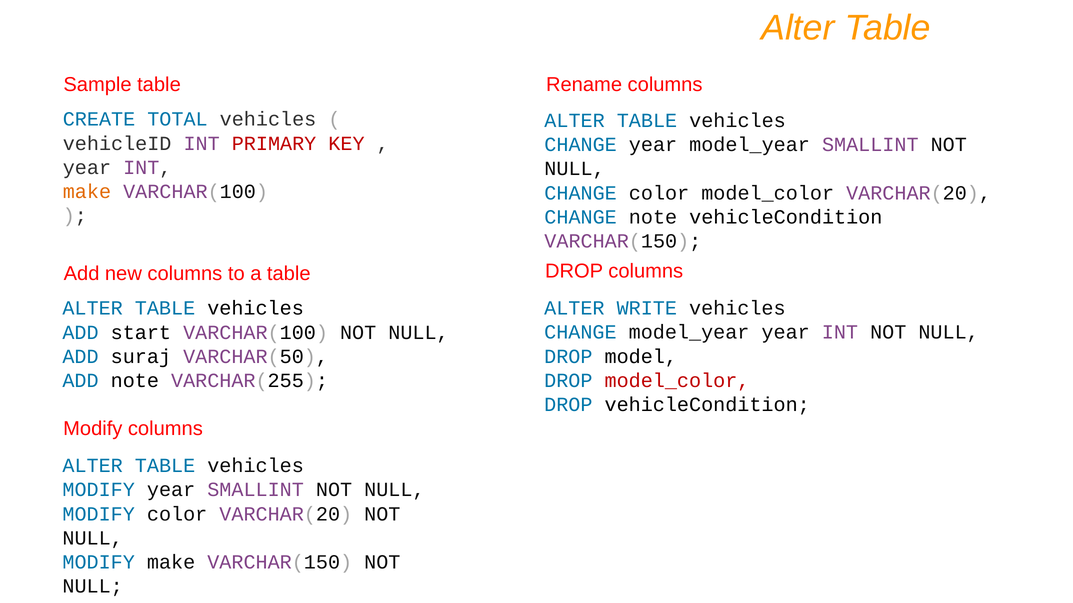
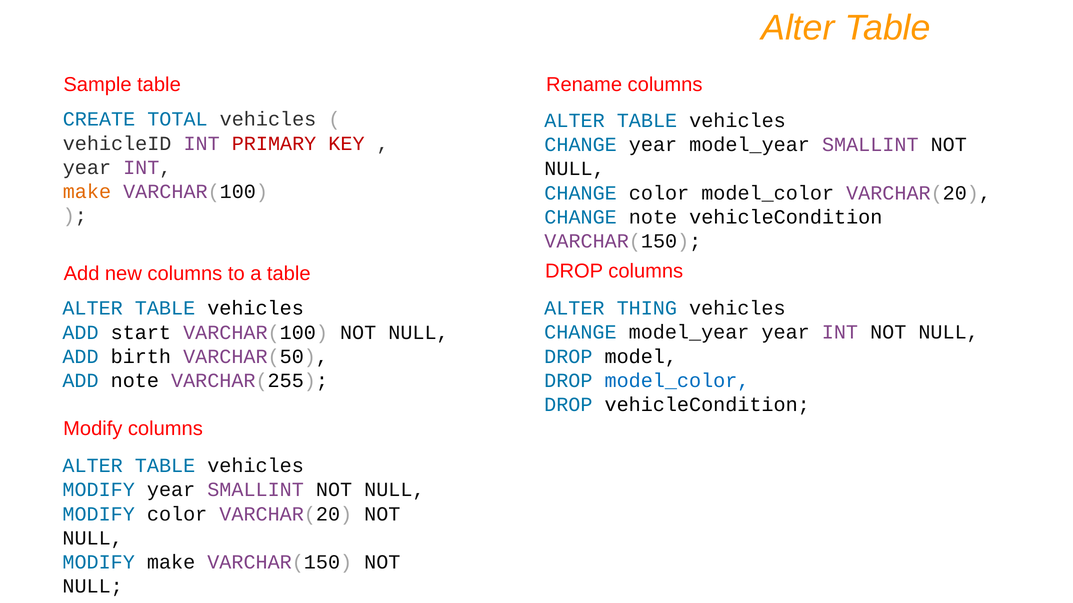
WRITE: WRITE -> THING (647, 309)
suraj: suraj -> birth (141, 357)
model_color colour: red -> blue (677, 381)
